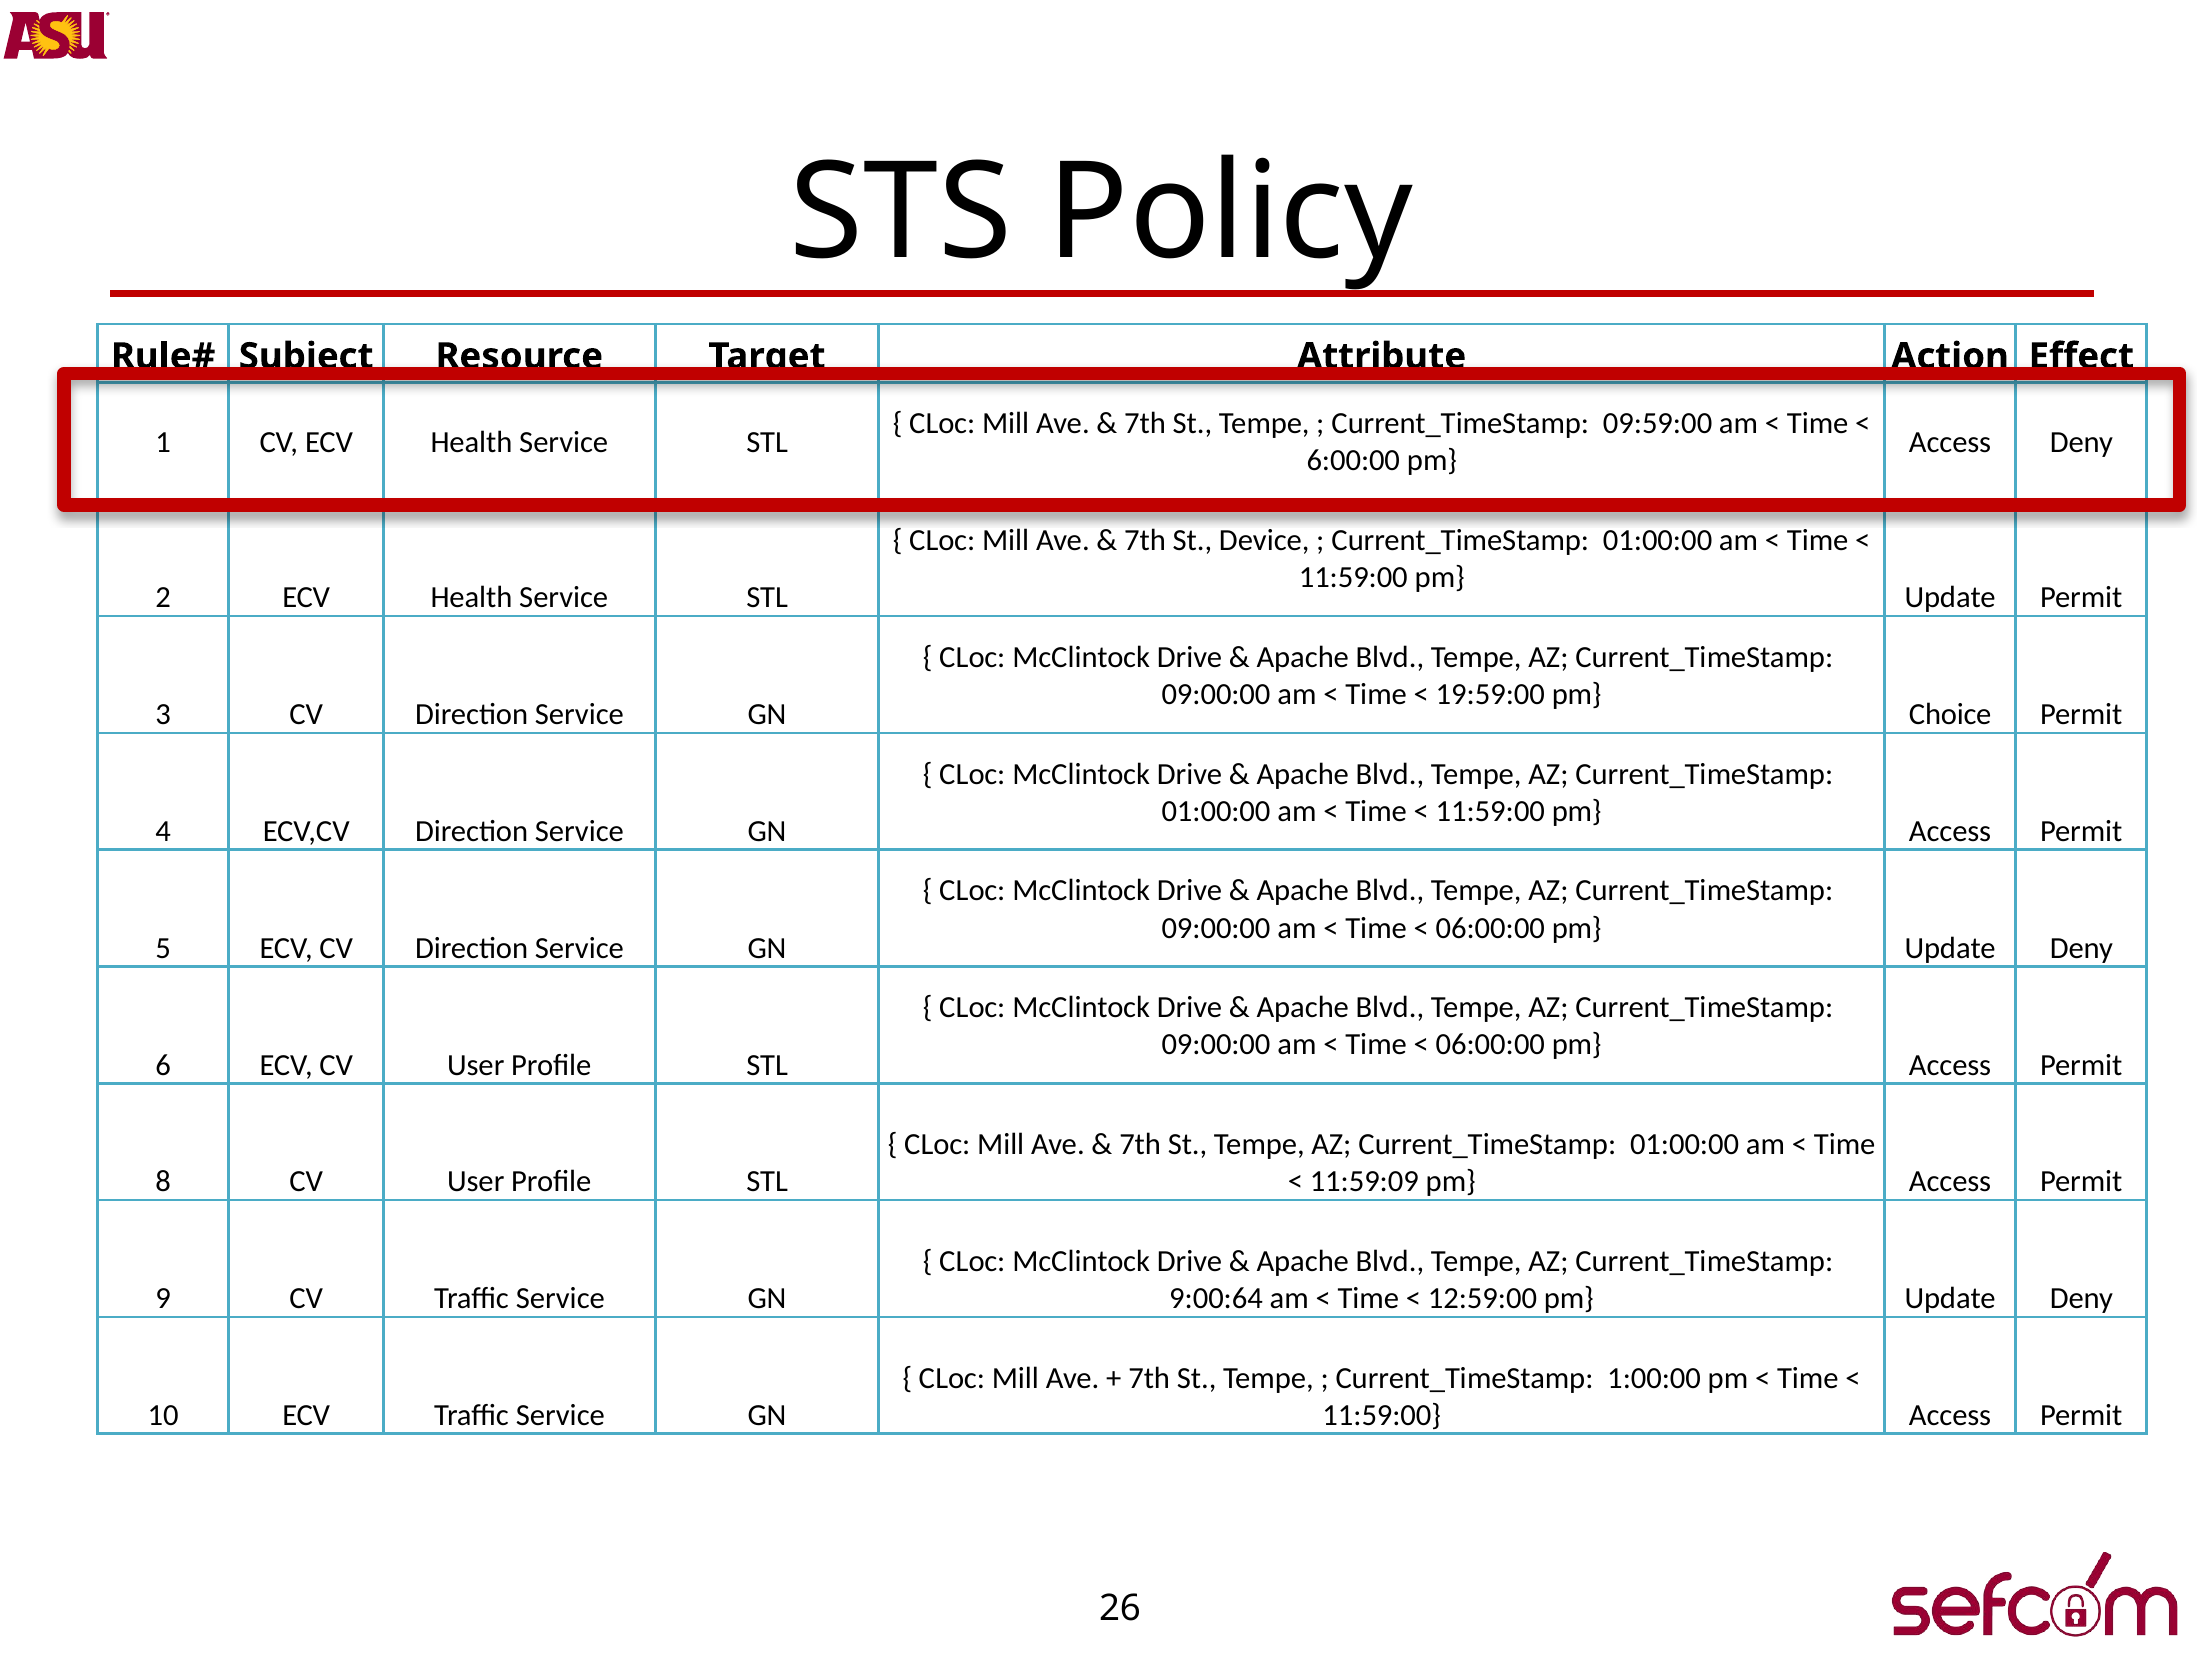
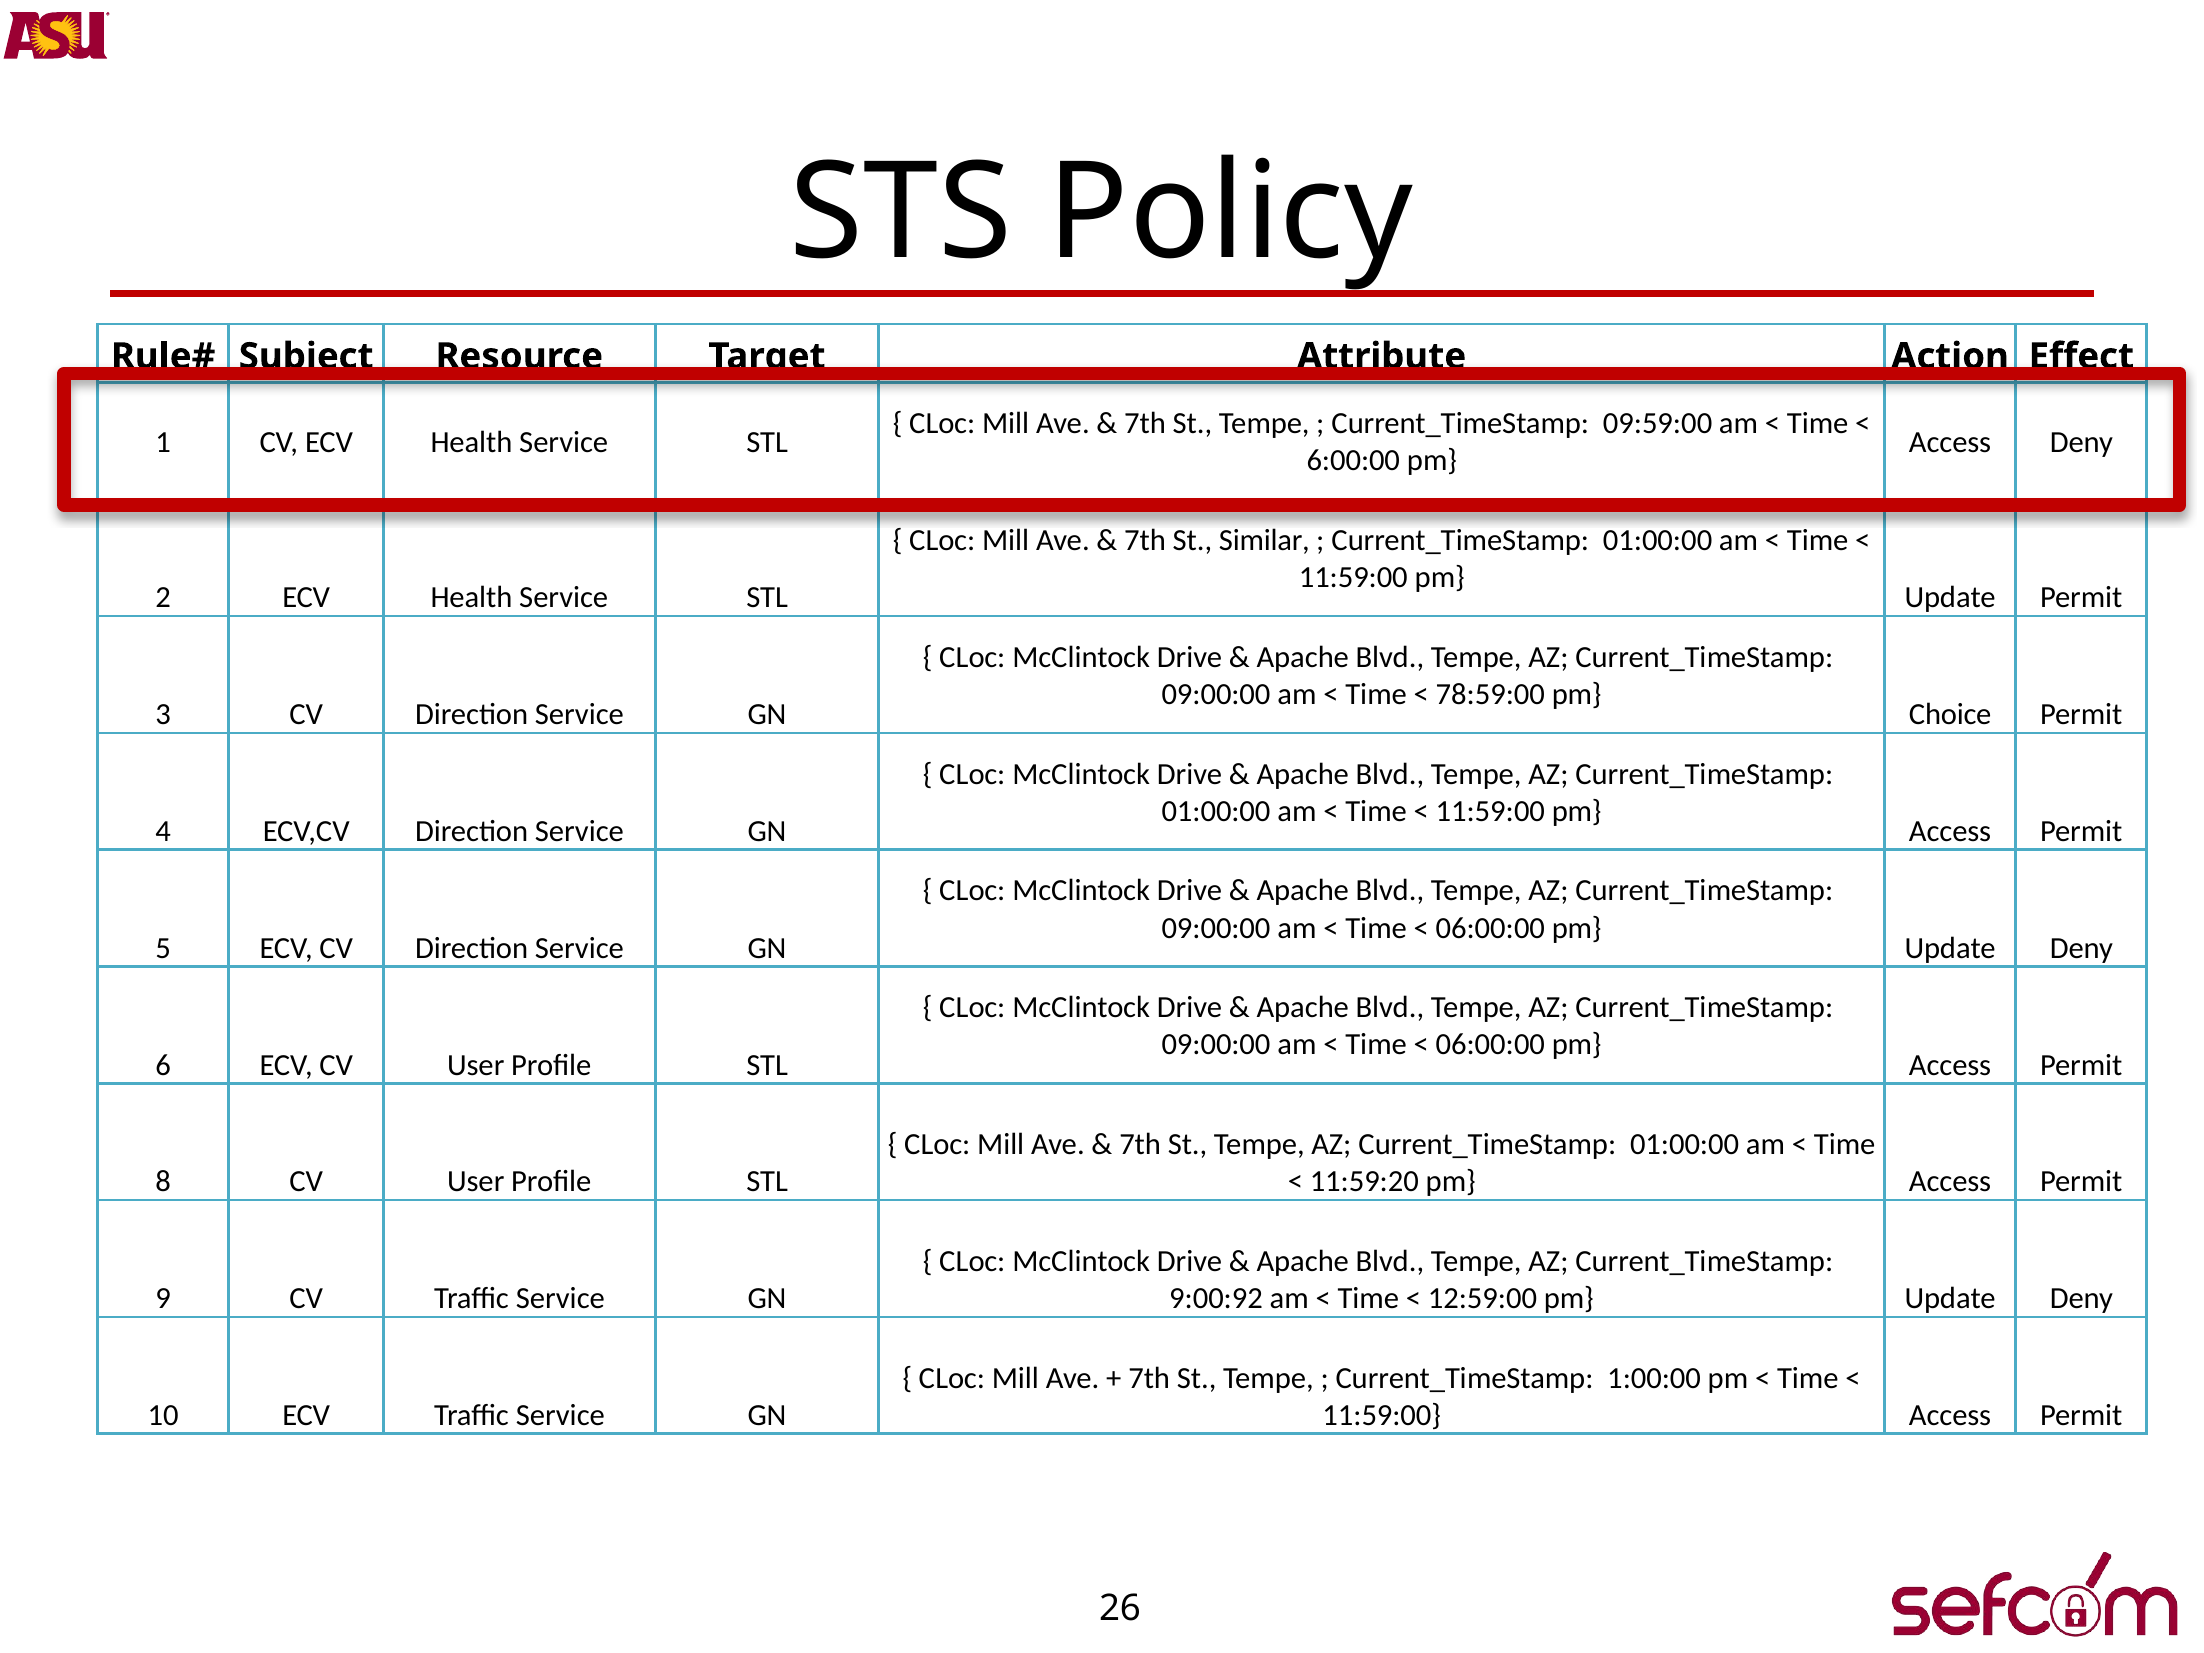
Device: Device -> Similar (1264, 540)
19:59:00: 19:59:00 -> 78:59:00 (1490, 694)
11:59:09: 11:59:09 -> 11:59:20 (1364, 1182)
9:00:64: 9:00:64 -> 9:00:92 (1216, 1299)
